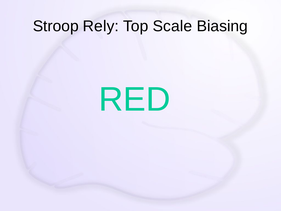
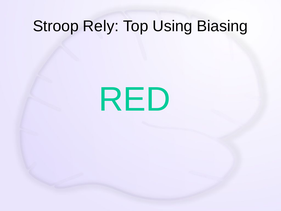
Scale: Scale -> Using (173, 26)
